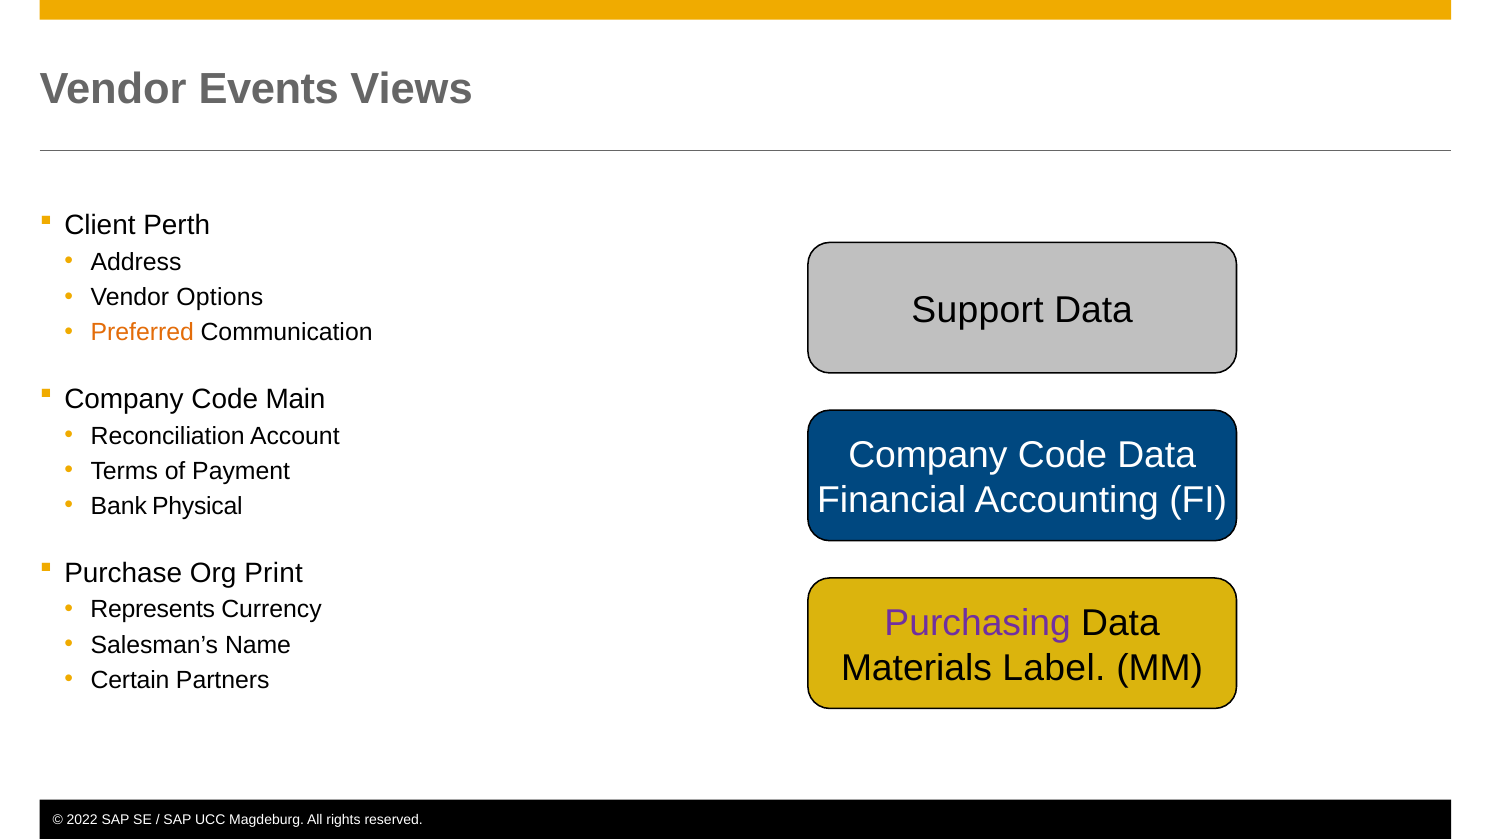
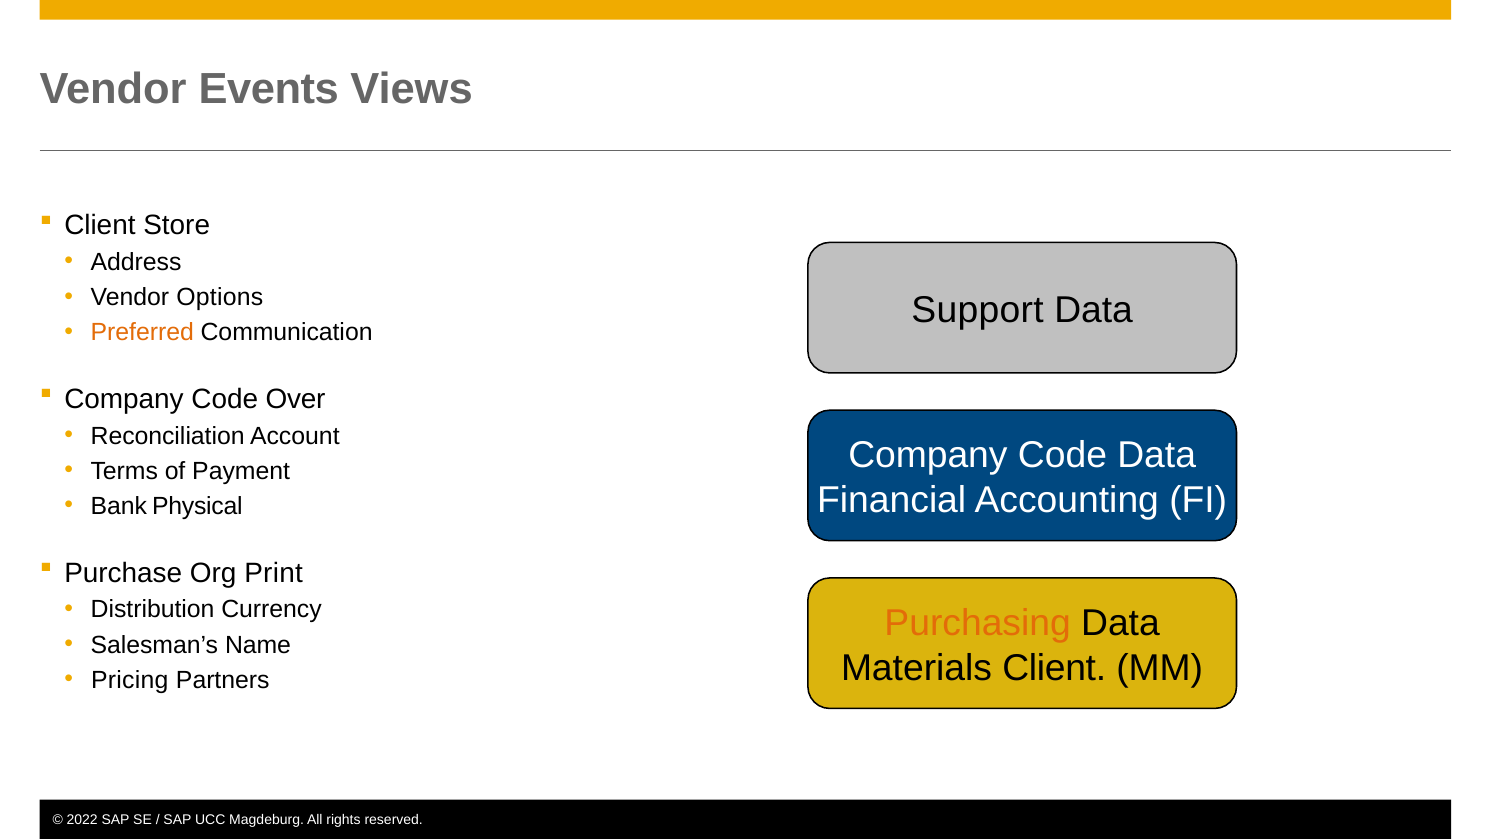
Perth: Perth -> Store (177, 225)
Main: Main -> Over (296, 399)
Represents: Represents -> Distribution (153, 610)
Purchasing colour: purple -> orange (978, 623)
Materials Label: Label -> Client (1054, 668)
Certain: Certain -> Pricing (130, 680)
